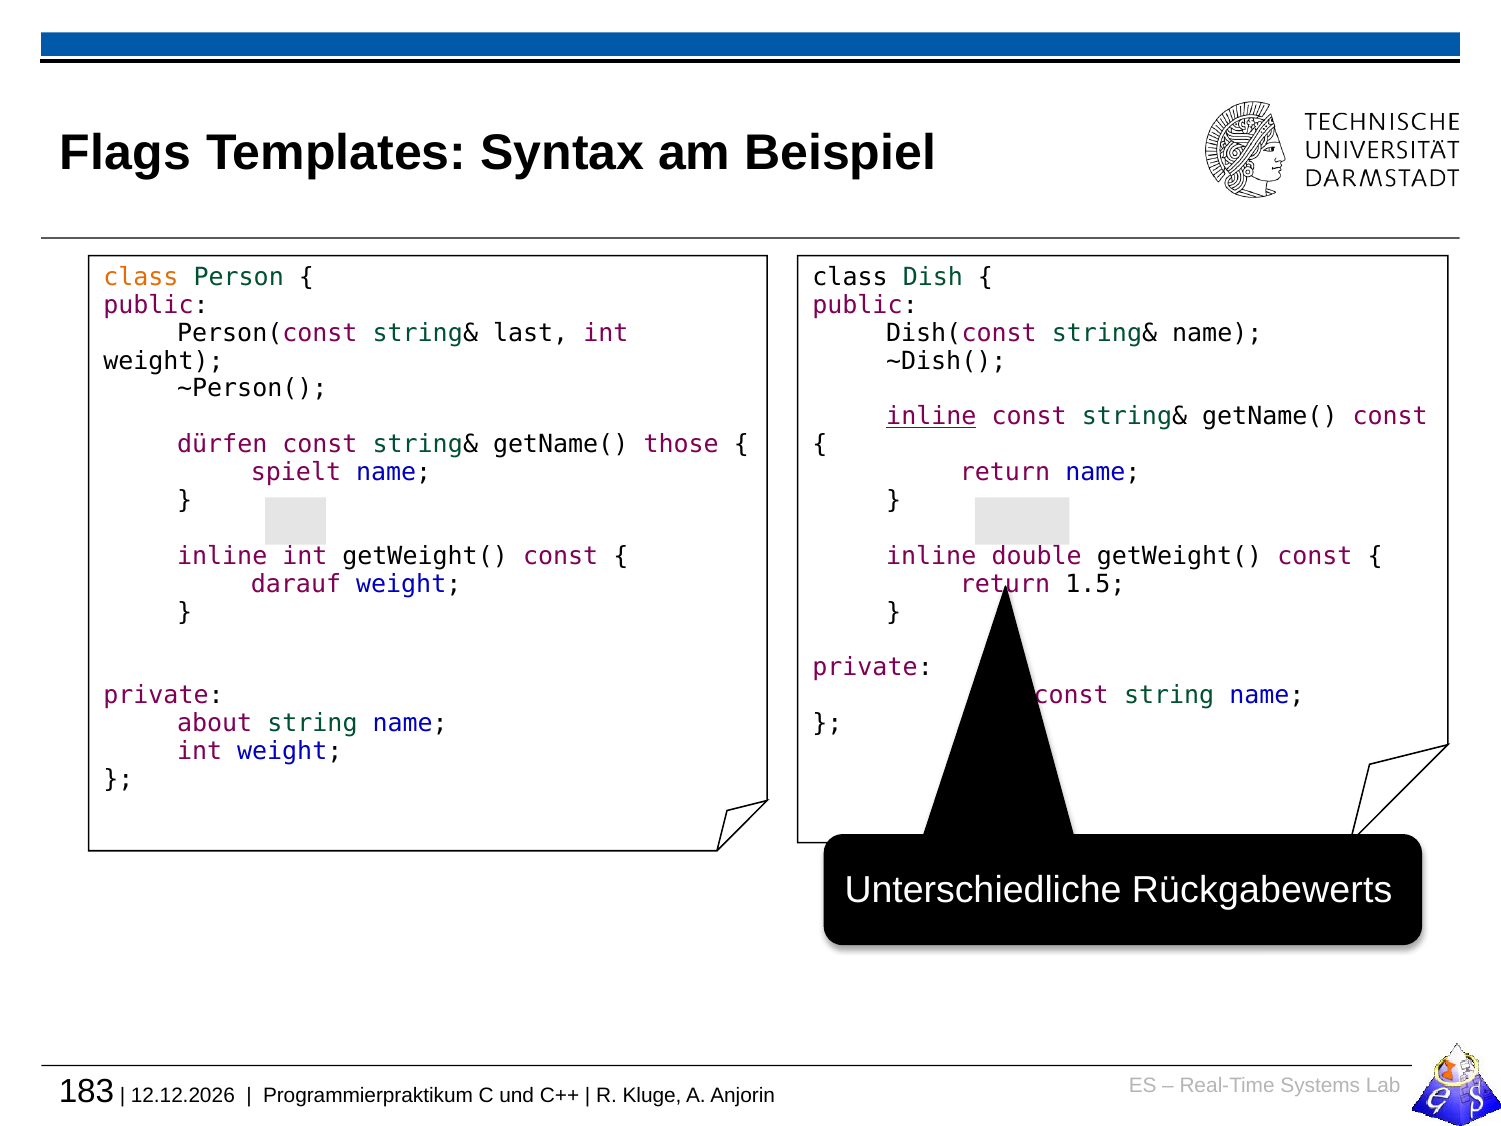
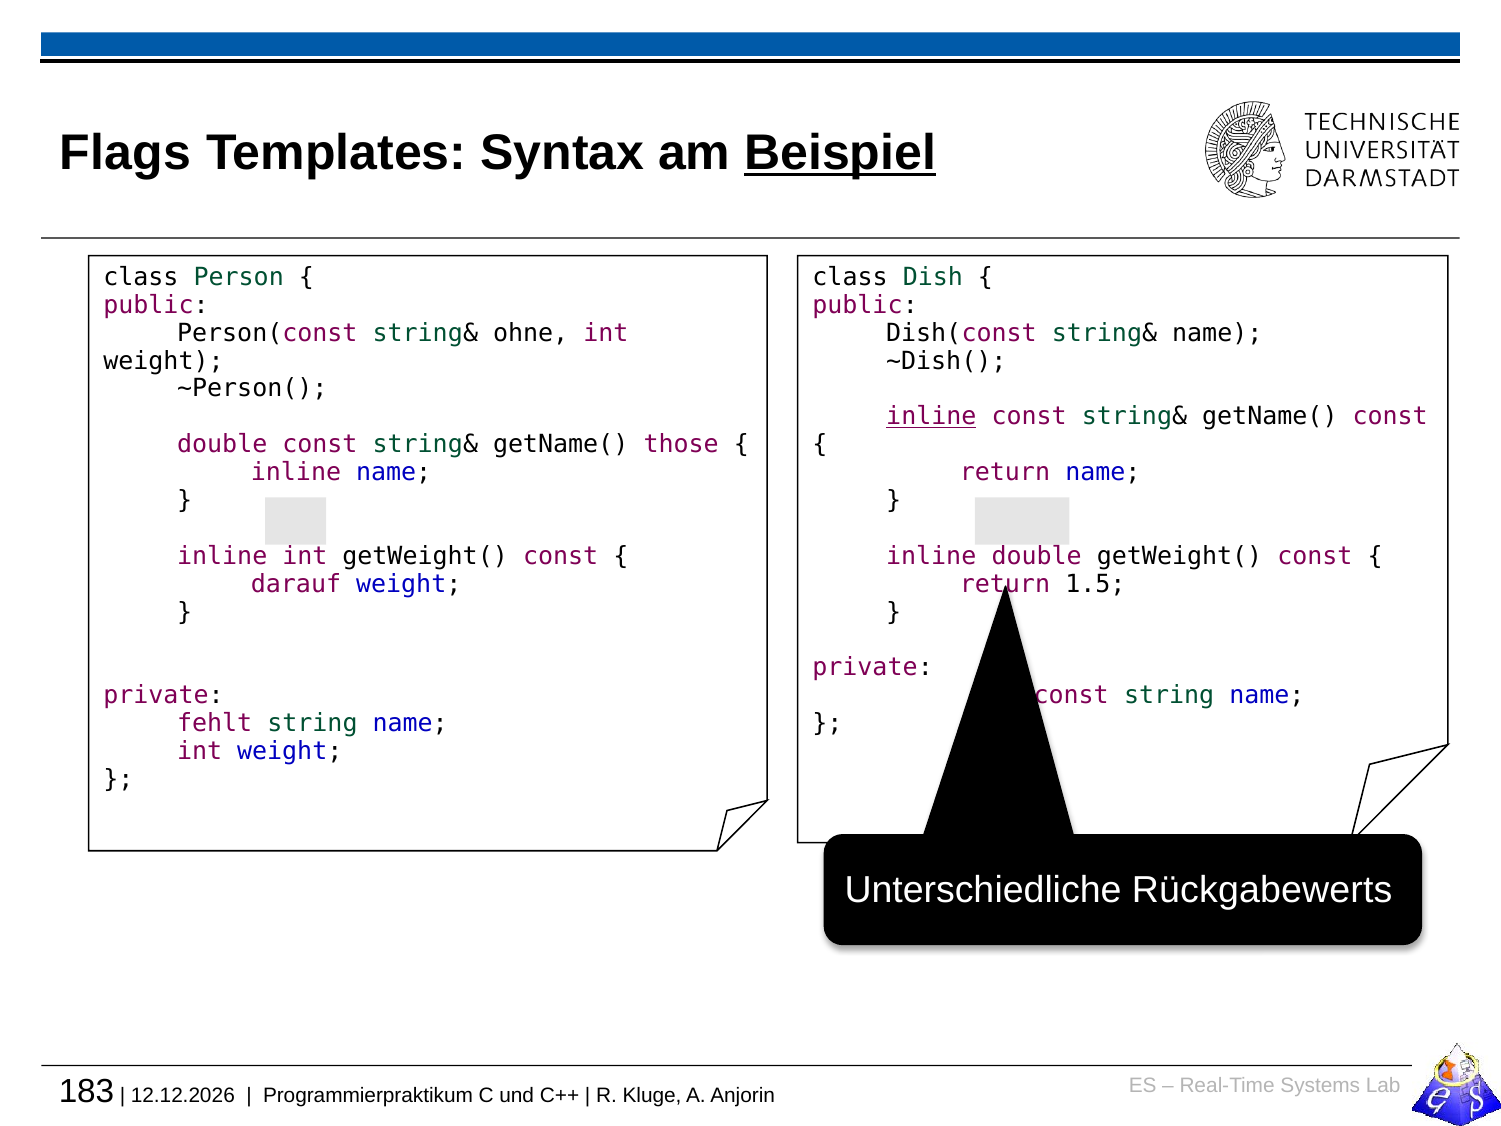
Beispiel underline: none -> present (840, 152)
class colour: orange -> black (141, 277)
last: last -> ohne (531, 333)
dürfen: dürfen -> double (222, 444)
spielt: spielt -> inline (296, 472)
about: about -> fehlt (215, 723)
